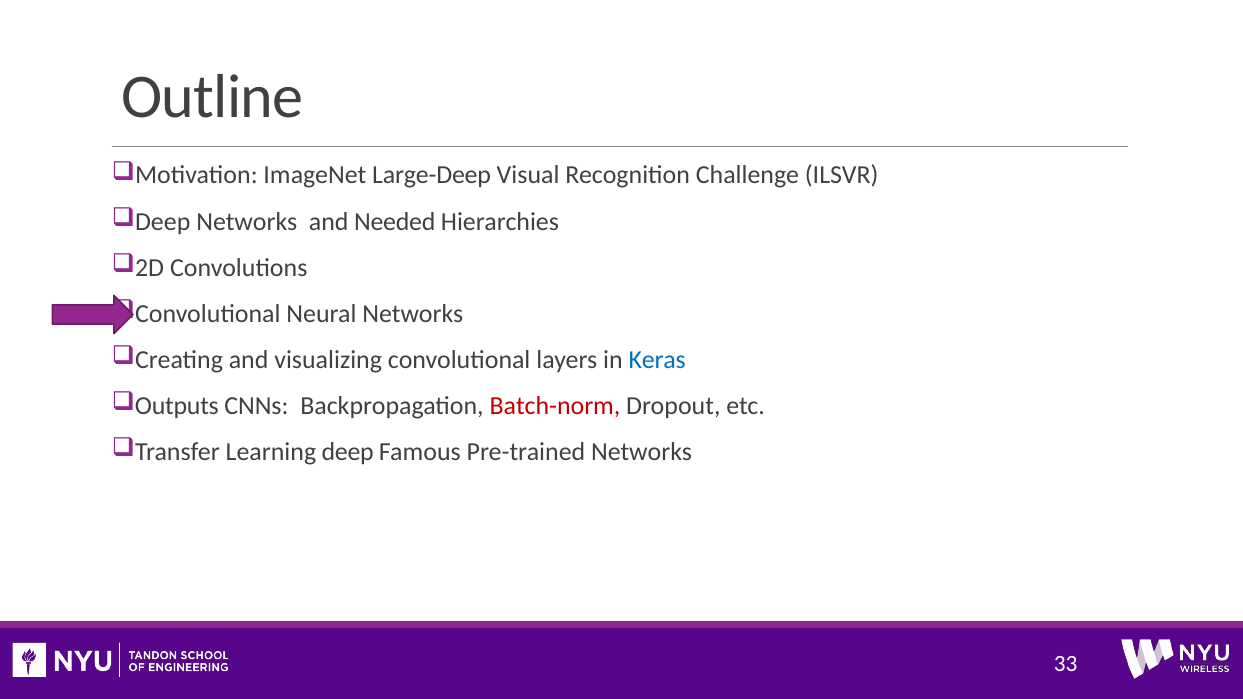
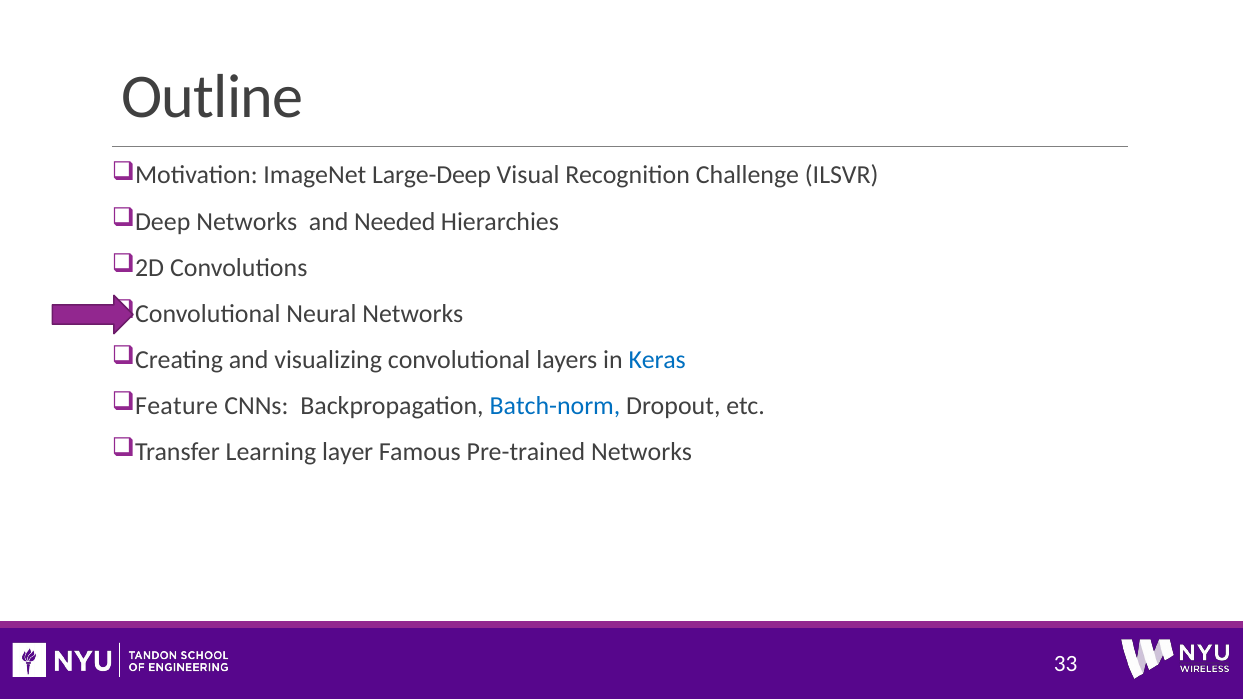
Outputs: Outputs -> Feature (177, 406)
Batch-norm colour: red -> blue (555, 406)
Learning deep: deep -> layer (348, 452)
